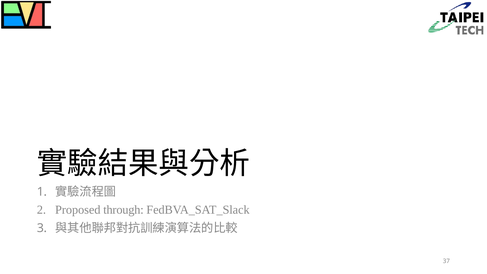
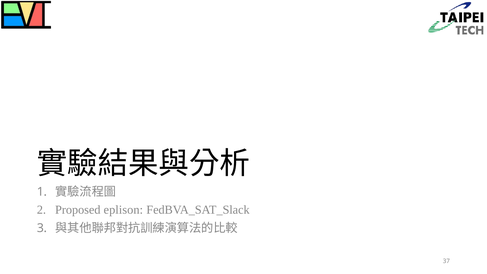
through: through -> eplison (123, 210)
